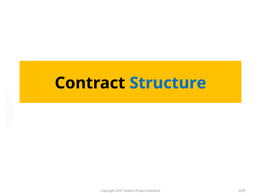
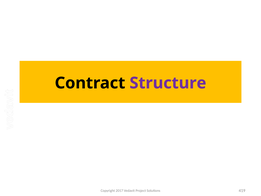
Structure colour: blue -> purple (168, 83)
